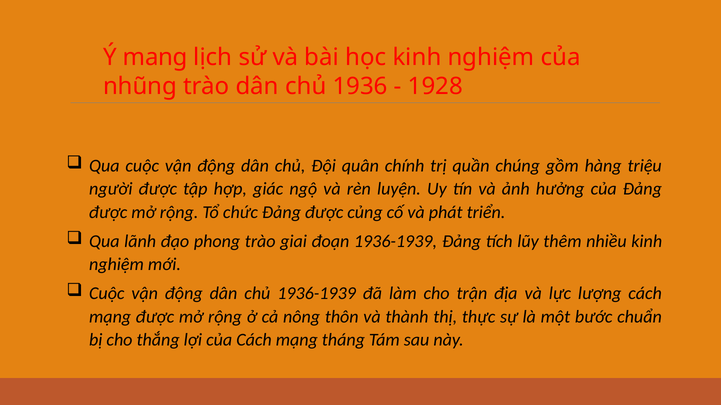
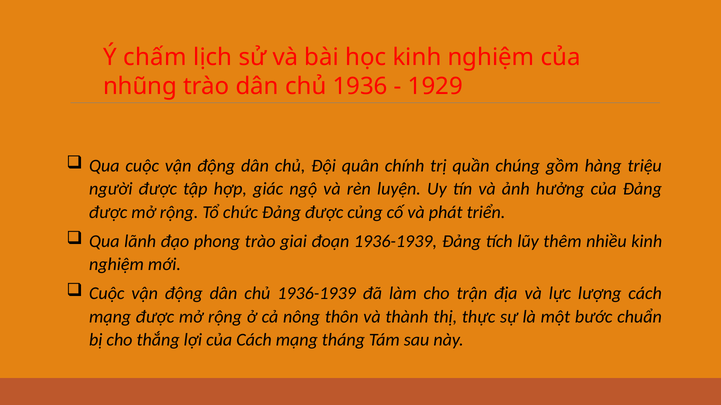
mang: mang -> chấm (155, 58)
1928: 1928 -> 1929 (435, 86)
